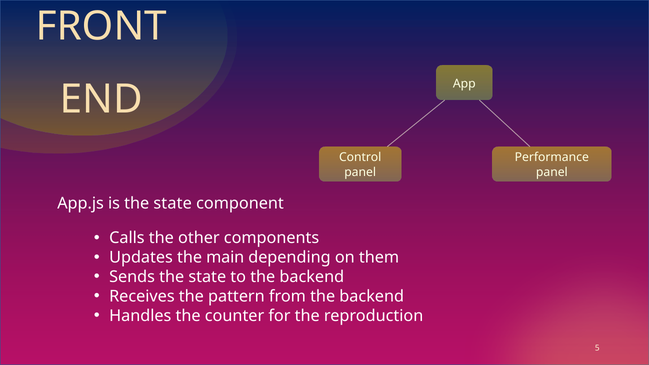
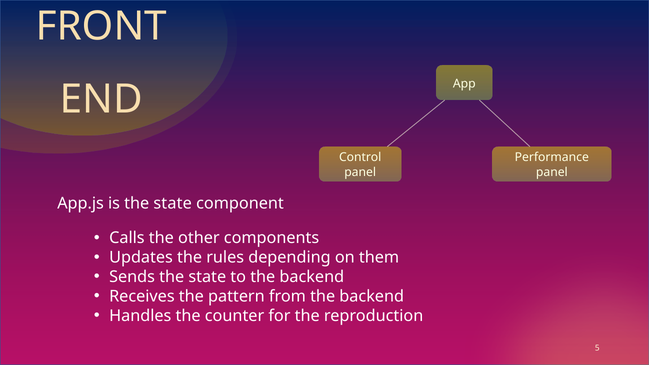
main: main -> rules (225, 258)
